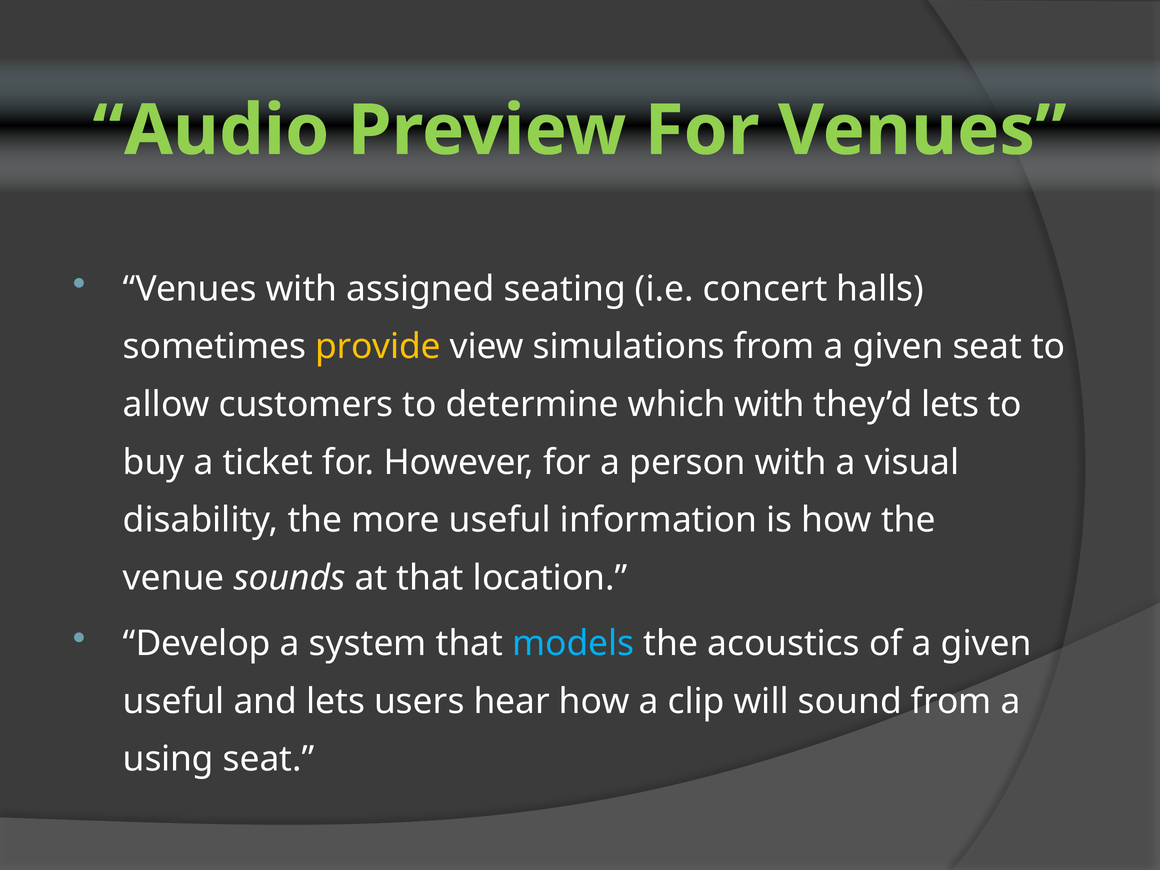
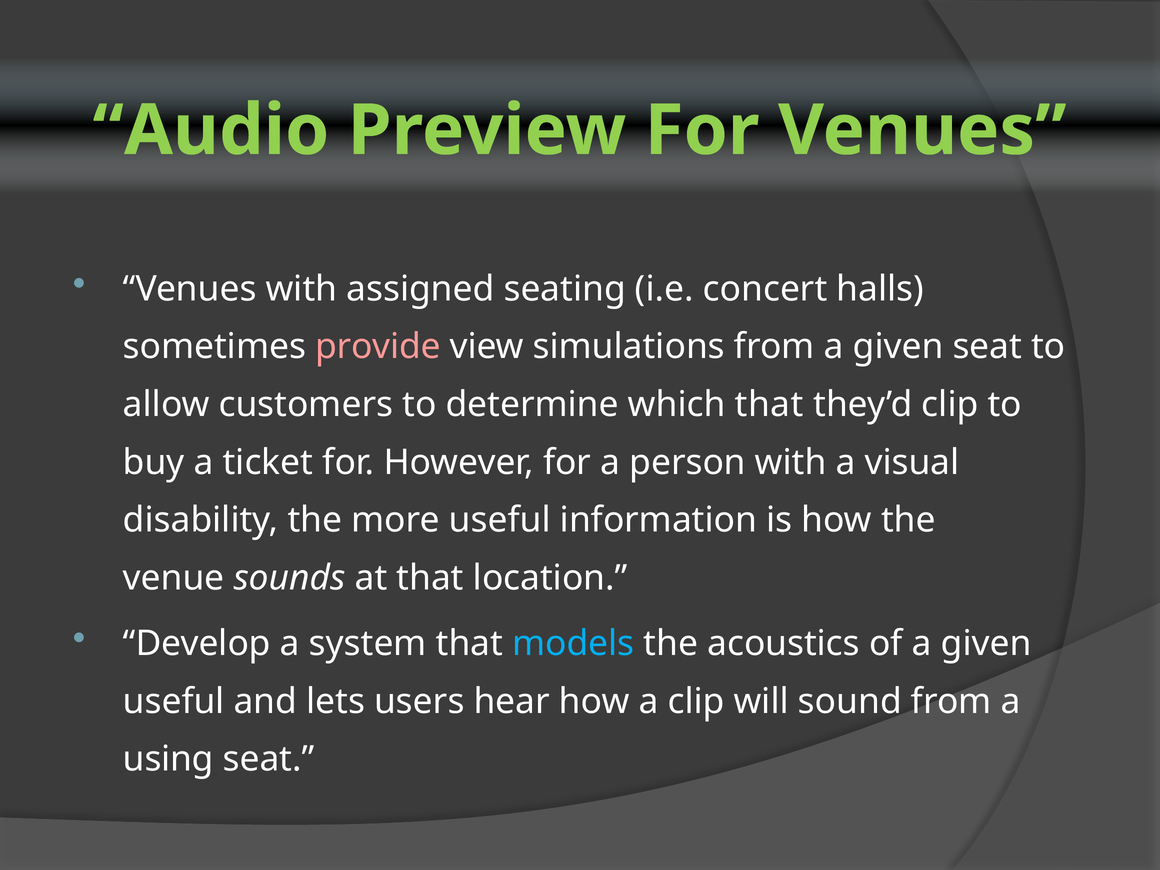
provide colour: yellow -> pink (378, 347)
which with: with -> that (769, 405)
they’d lets: lets -> clip (950, 405)
